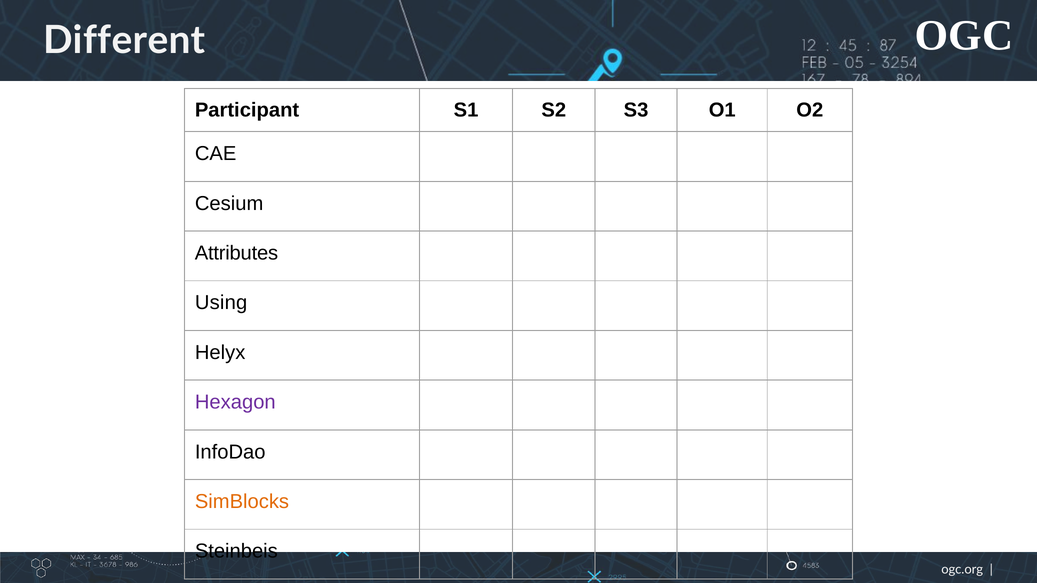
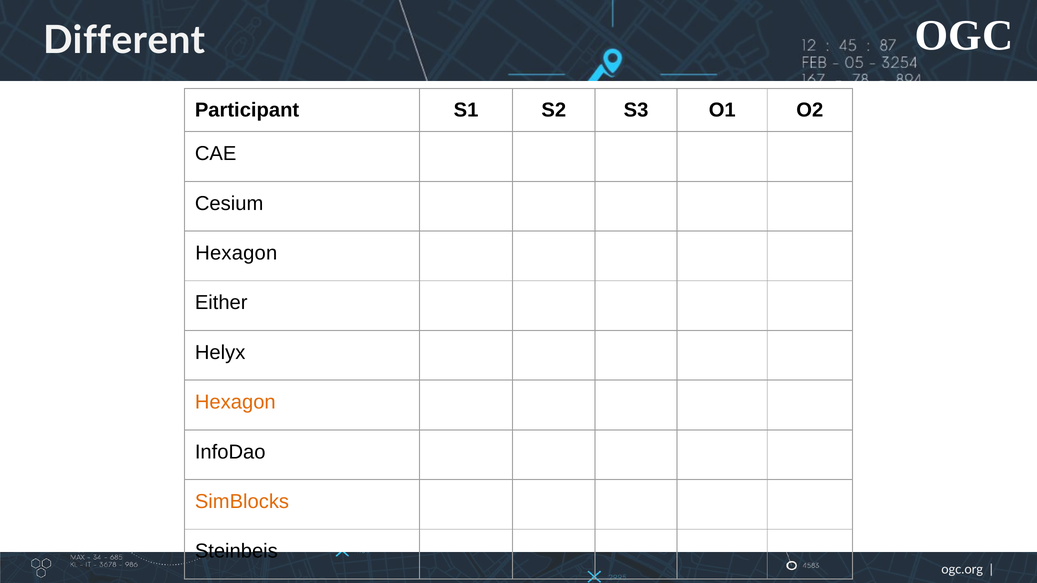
Attributes: Attributes -> Hexagon (236, 253)
Using: Using -> Either (221, 303)
Hexagon colour: purple -> orange (235, 402)
